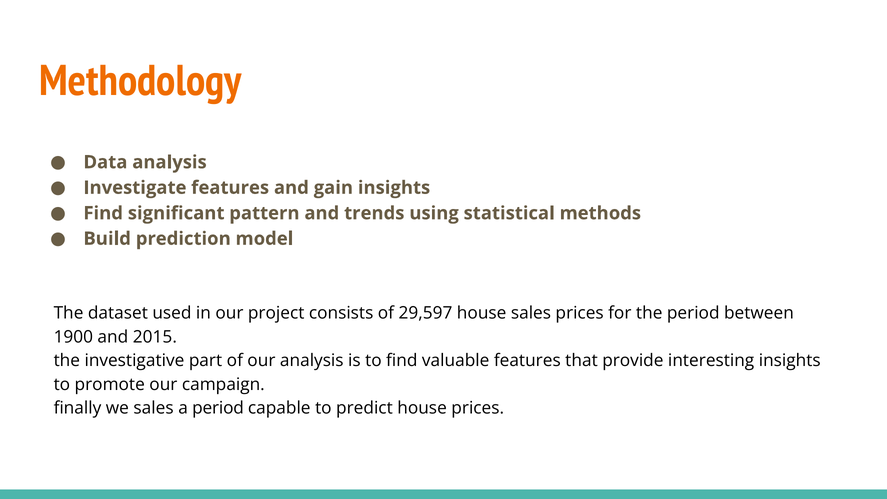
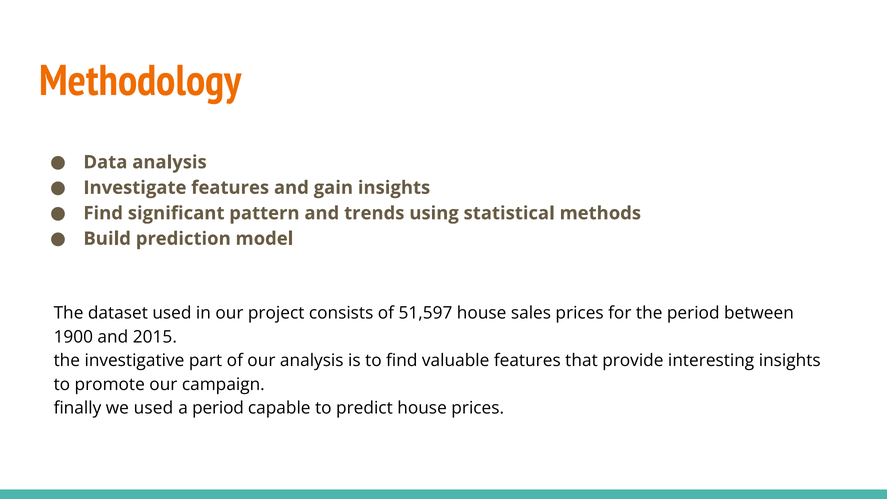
29,597: 29,597 -> 51,597 (425, 313)
we sales: sales -> used (153, 408)
